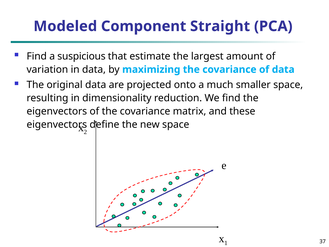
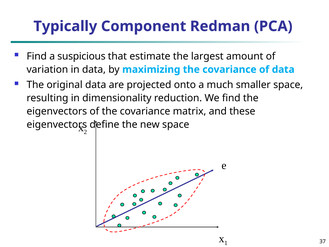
Modeled: Modeled -> Typically (65, 26)
Straight: Straight -> Redman (220, 26)
